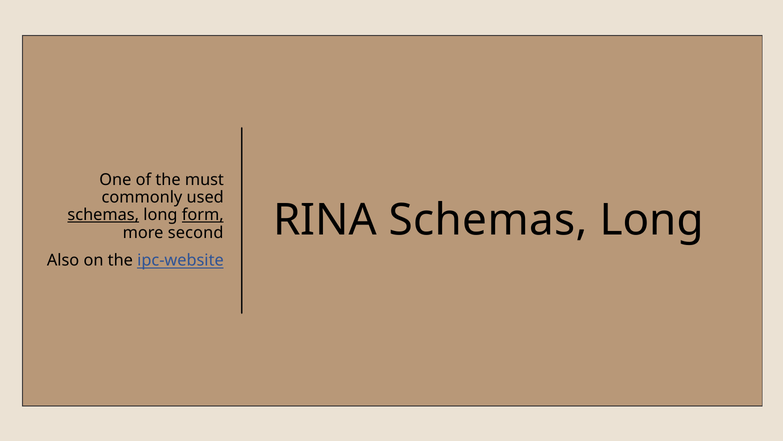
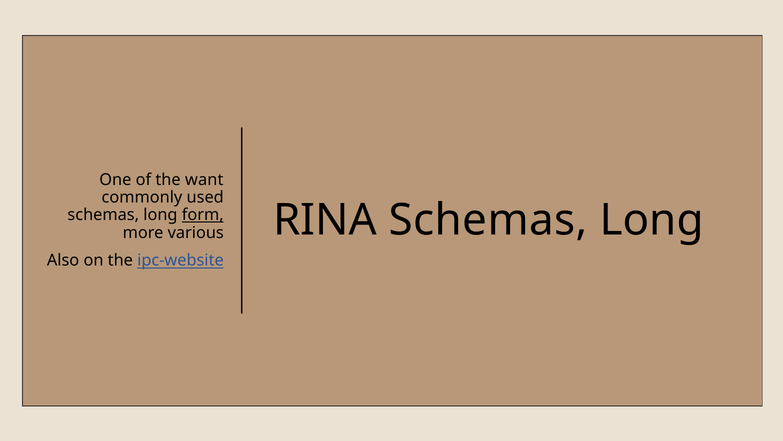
must: must -> want (204, 180)
schemas underline: present -> none (103, 215)
second: second -> various (196, 232)
